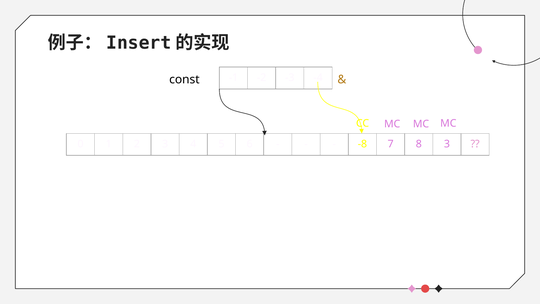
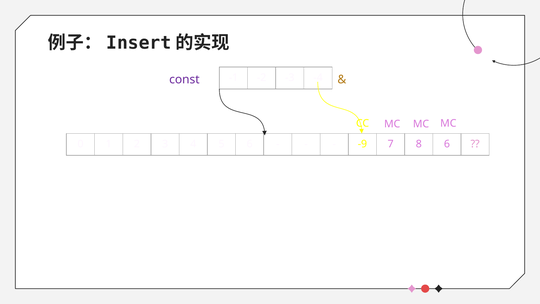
const colour: black -> purple (184, 80)
-8: -8 -> -9 (362, 144)
8 3: 3 -> 6 (447, 144)
